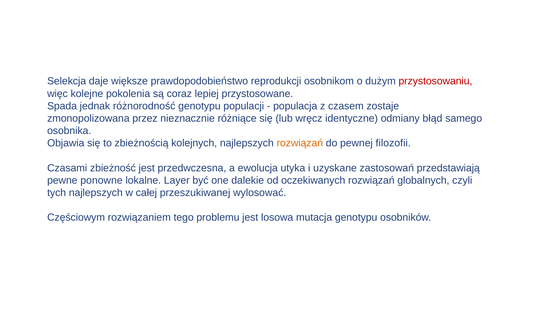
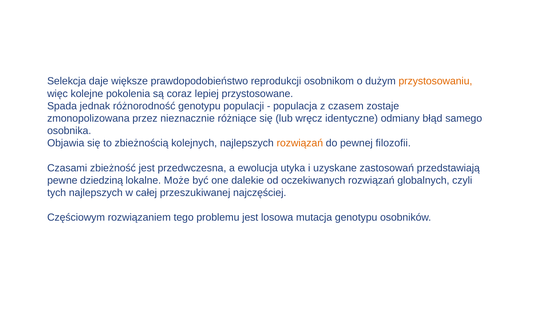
przystosowaniu colour: red -> orange (435, 81)
ponowne: ponowne -> dziedziną (102, 181)
Layer: Layer -> Może (177, 181)
wylosować: wylosować -> najczęściej (260, 193)
